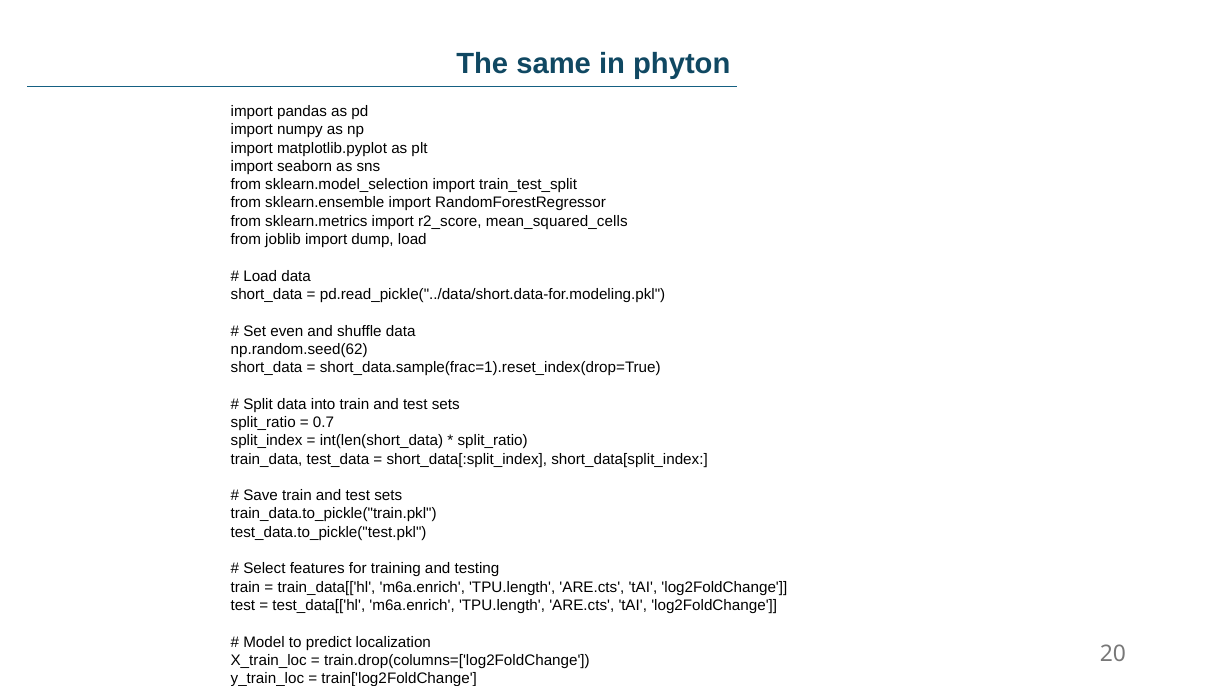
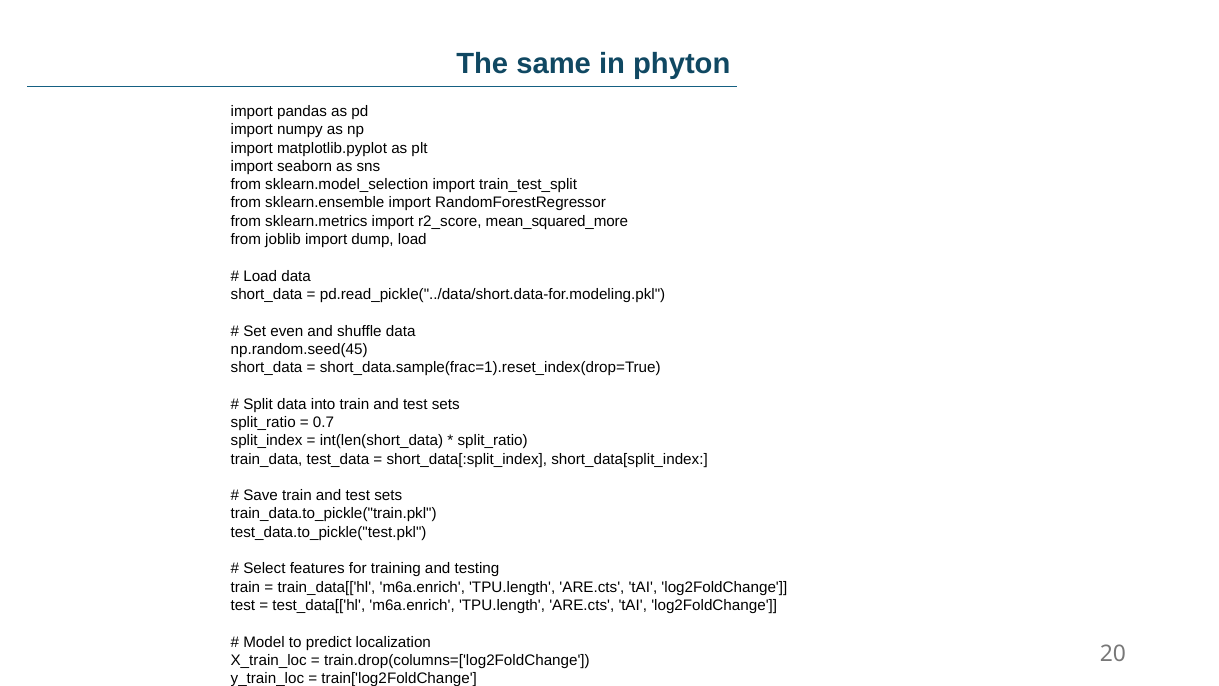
mean_squared_cells: mean_squared_cells -> mean_squared_more (557, 221)
np.random.seed(62: np.random.seed(62 -> np.random.seed(45 (299, 349)
